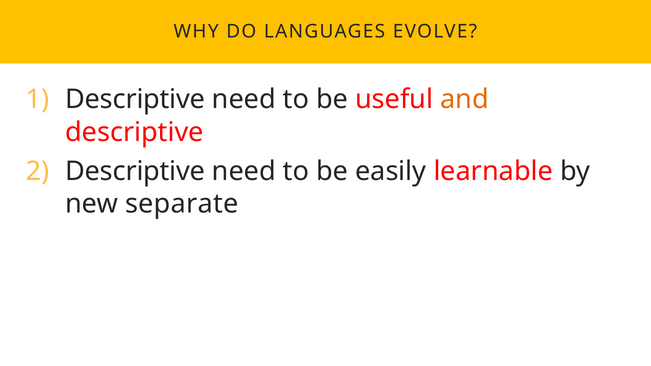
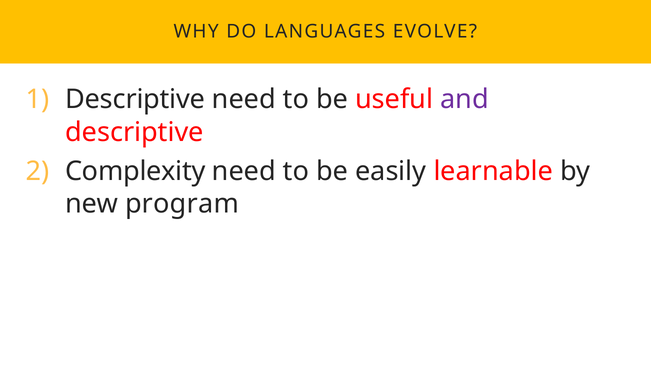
and colour: orange -> purple (465, 100)
Descriptive: Descriptive -> Complexity (135, 171)
separate: separate -> program (182, 204)
